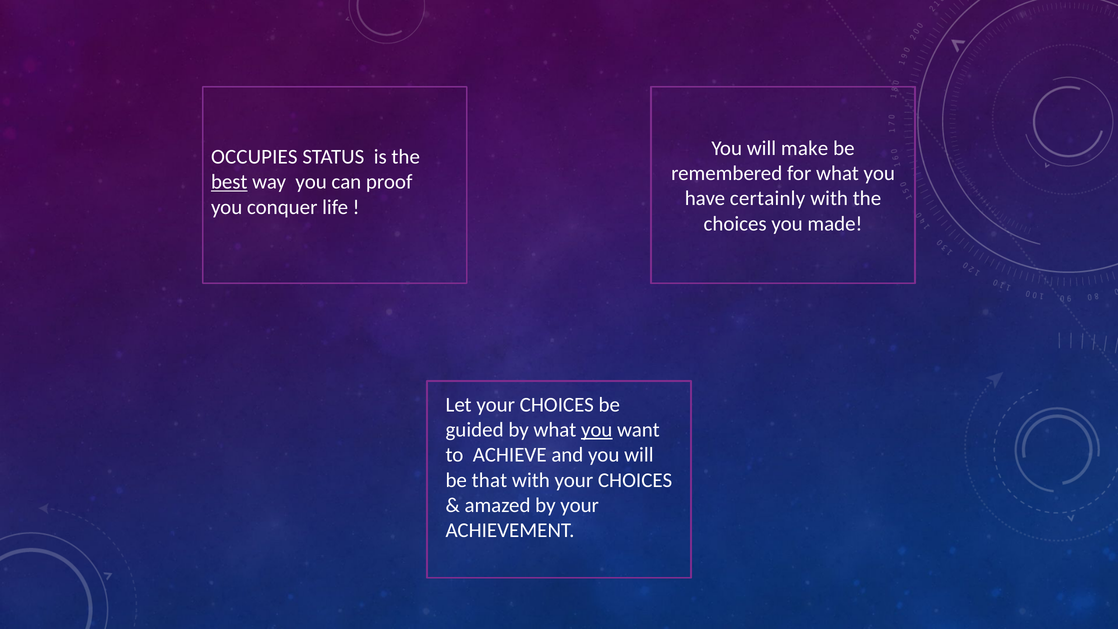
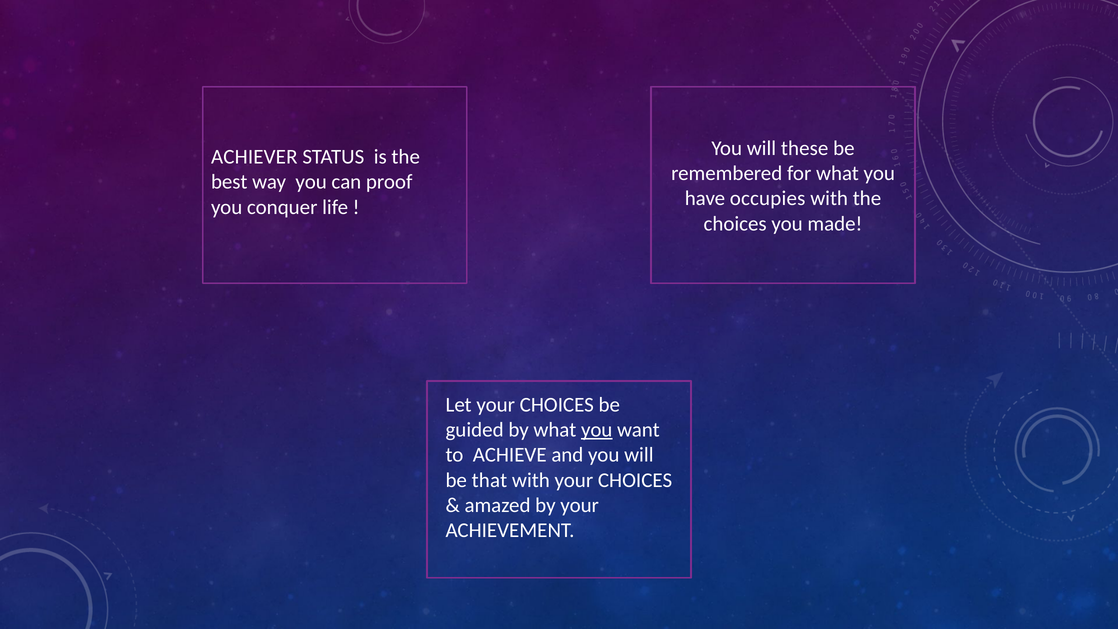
make: make -> these (805, 148)
OCCUPIES: OCCUPIES -> ACHIEVER (254, 157)
best underline: present -> none (229, 182)
certainly: certainly -> occupies (768, 198)
